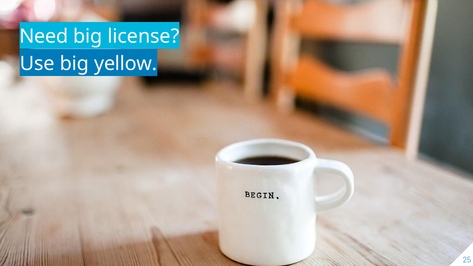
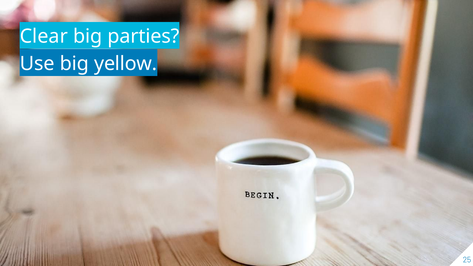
Need: Need -> Clear (44, 36)
license: license -> parties (143, 36)
